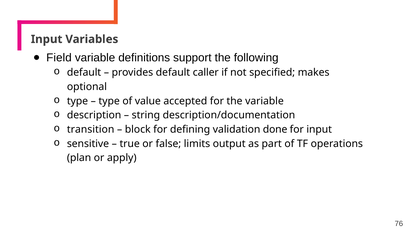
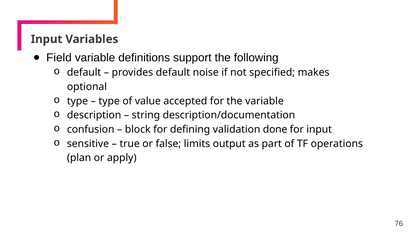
caller: caller -> noise (206, 73)
transition: transition -> confusion (91, 130)
